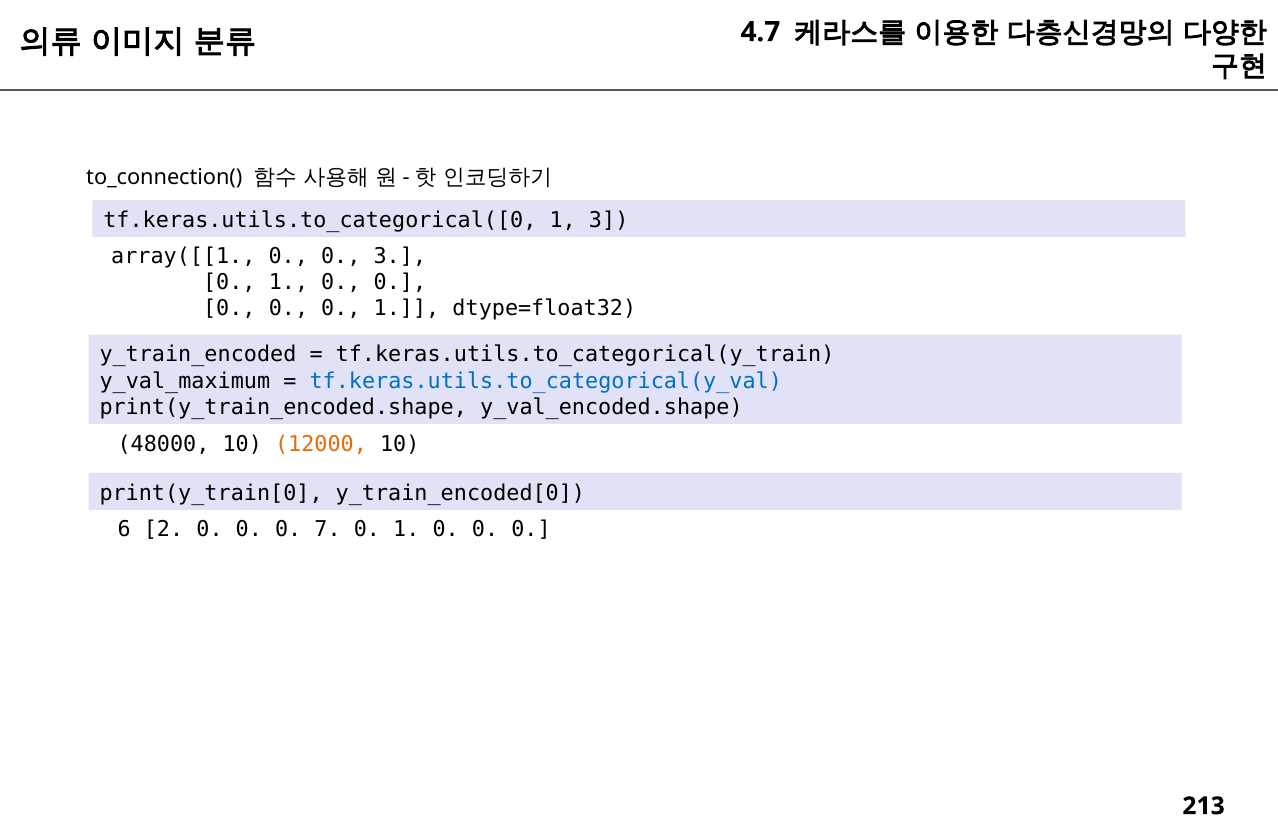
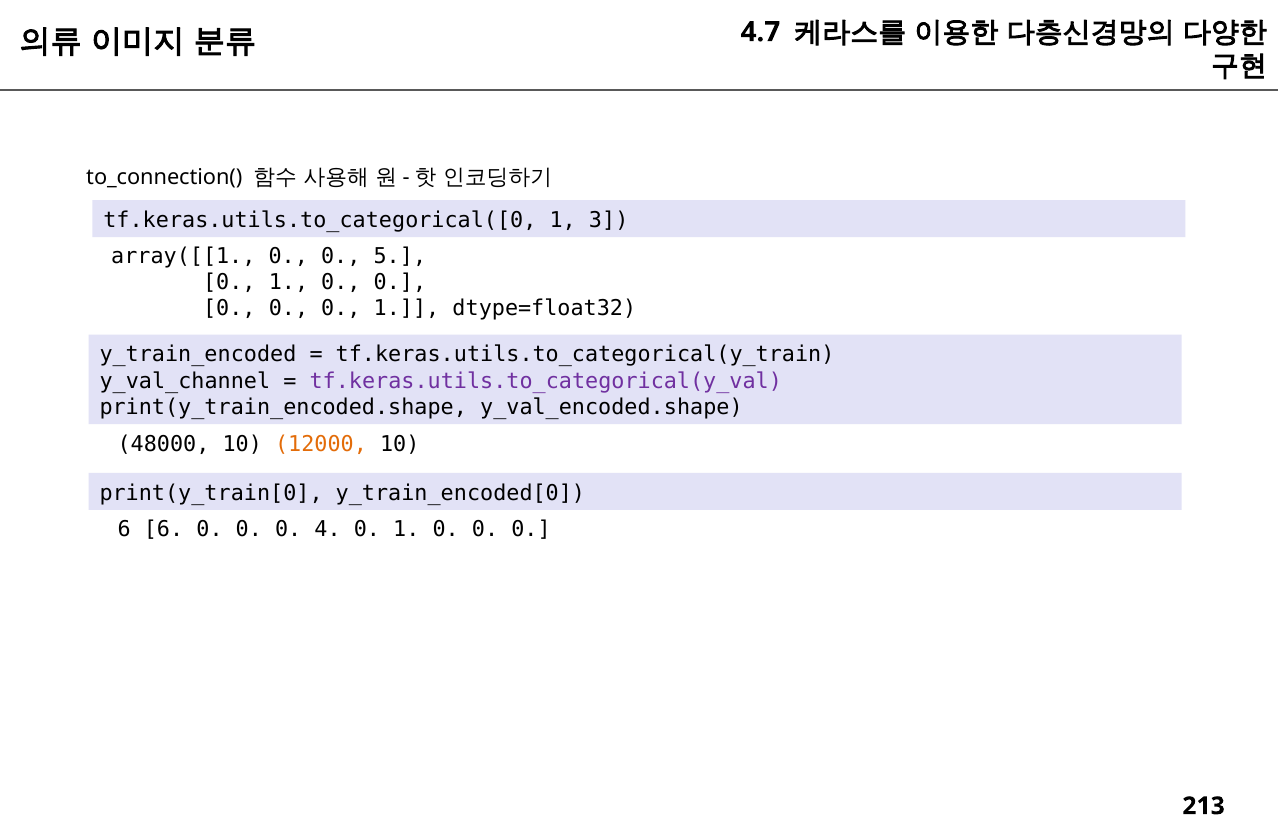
0 3: 3 -> 5 (400, 256)
y_val_maximum: y_val_maximum -> y_val_channel (185, 381)
tf.keras.utils.to_categorical(y_val colour: blue -> purple (546, 381)
6 2: 2 -> 6 (163, 529)
7: 7 -> 4 (328, 529)
